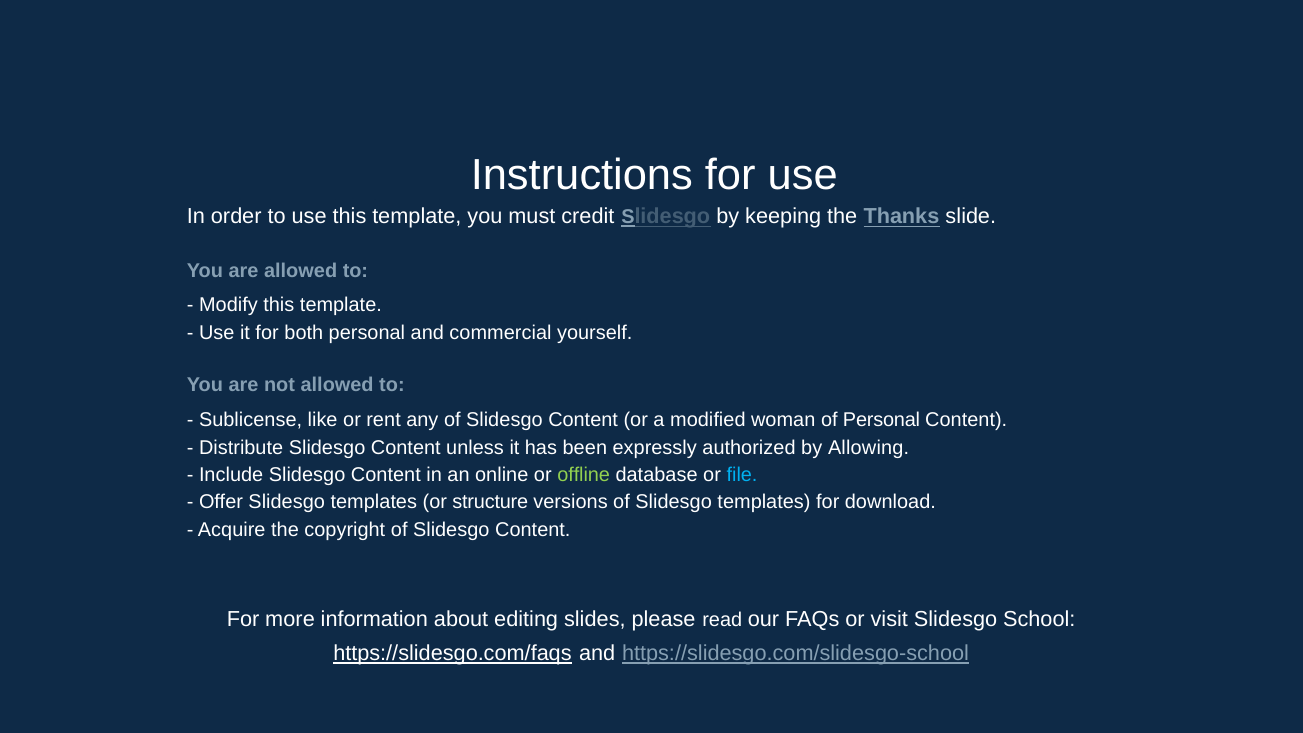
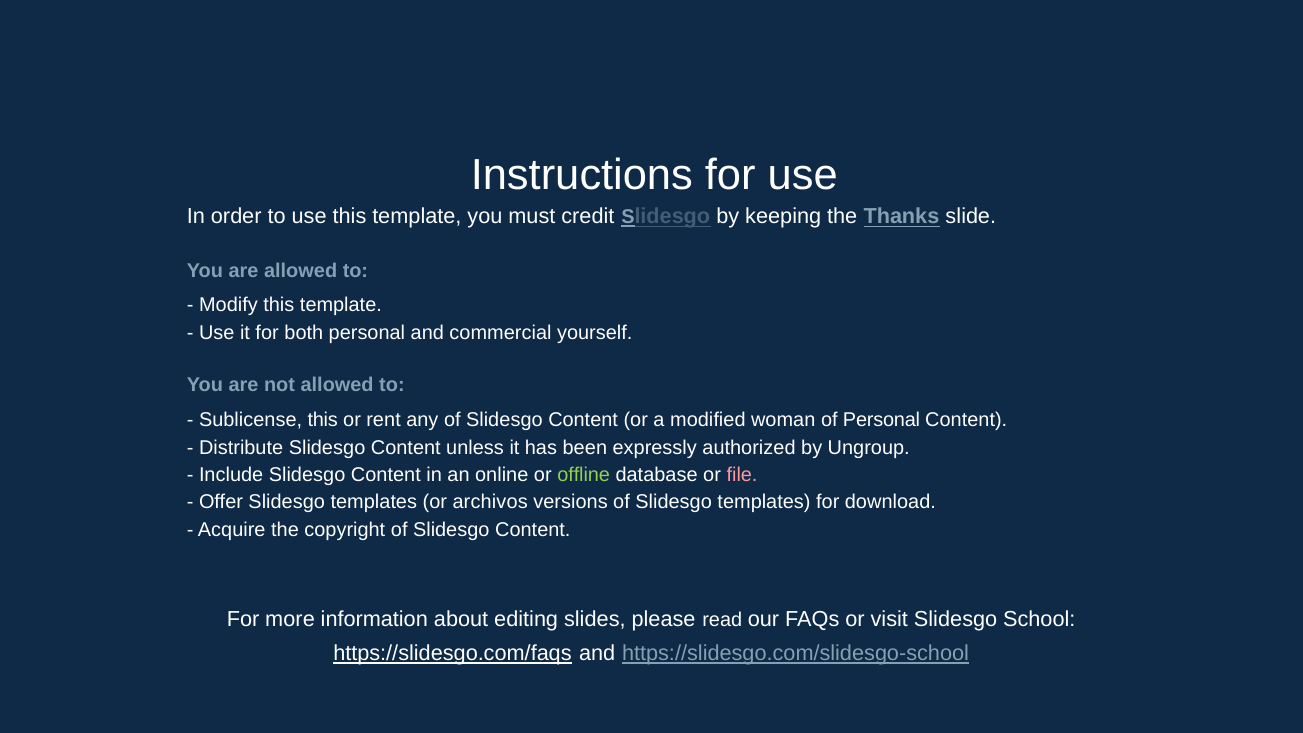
Sublicense like: like -> this (323, 420)
Allowing: Allowing -> Ungroup (869, 447)
file colour: light blue -> pink (742, 475)
structure: structure -> archivos (490, 502)
